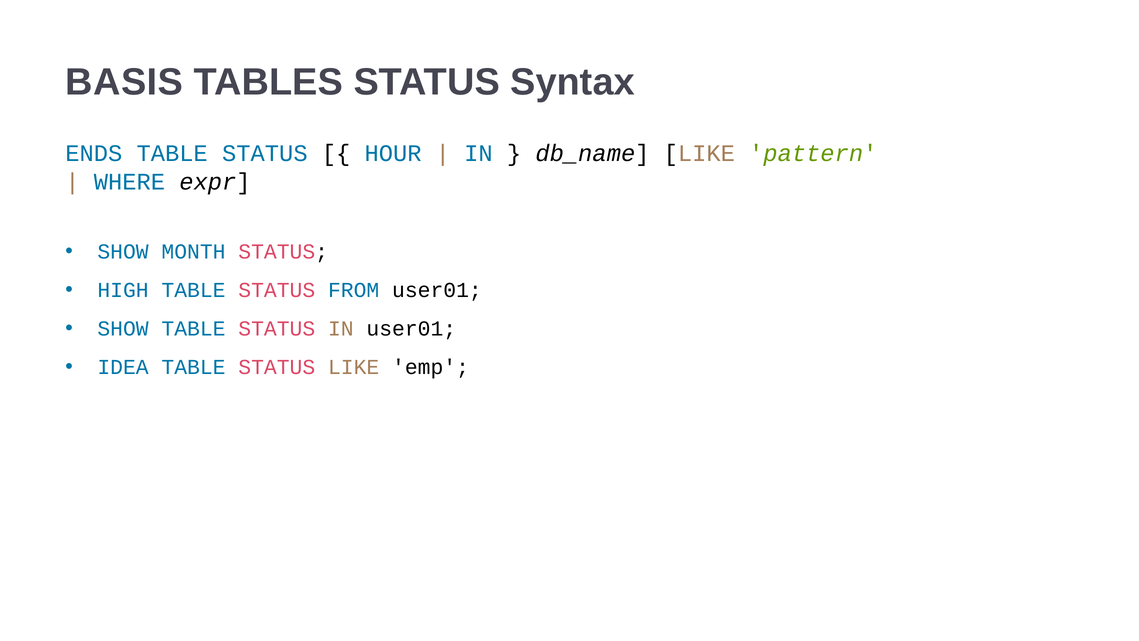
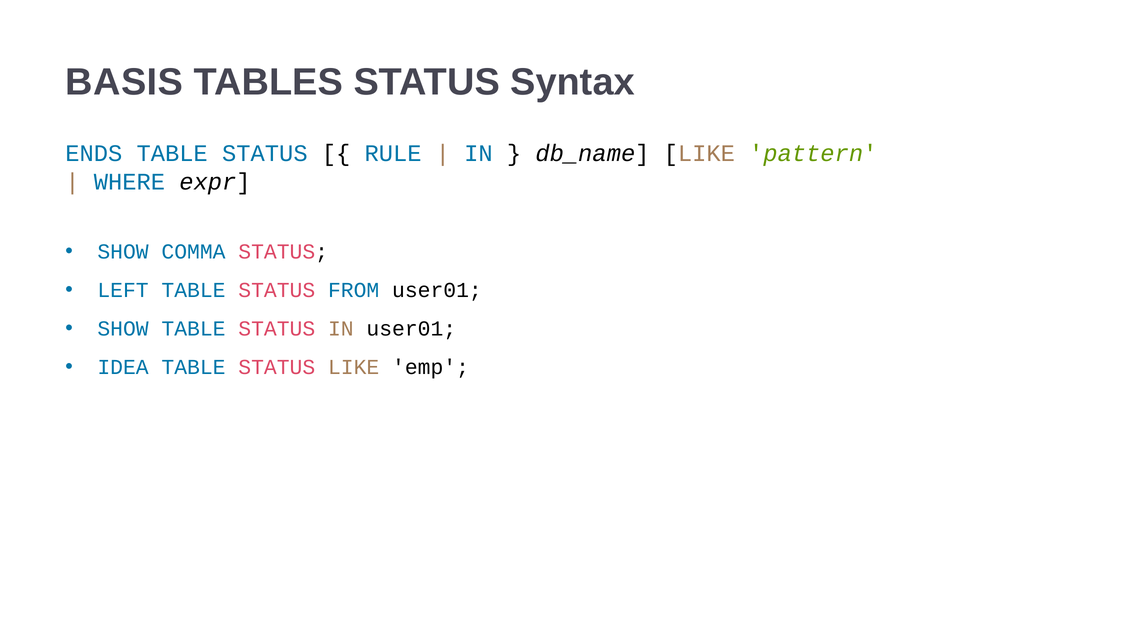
HOUR: HOUR -> RULE (393, 154)
MONTH: MONTH -> COMMA (193, 252)
HIGH: HIGH -> LEFT (123, 290)
